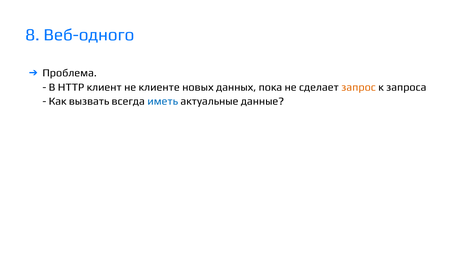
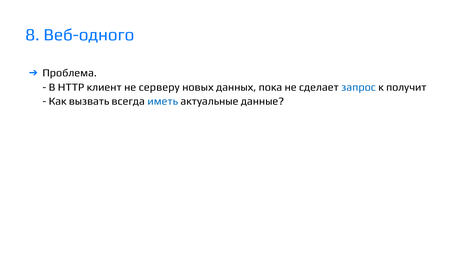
клиенте: клиенте -> серверу (159, 87)
запрос colour: orange -> blue (359, 87)
запроса: запроса -> получит (406, 87)
